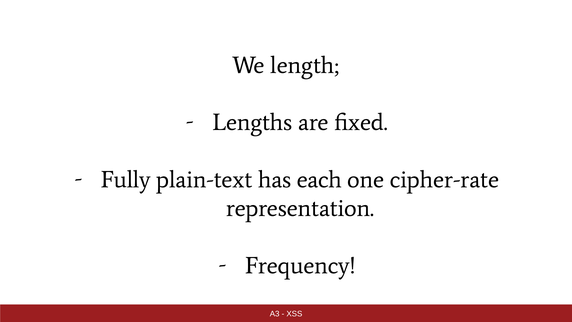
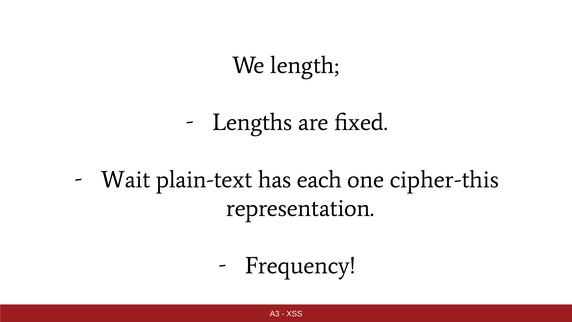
Fully: Fully -> Wait (126, 180)
cipher-rate: cipher-rate -> cipher-this (444, 180)
